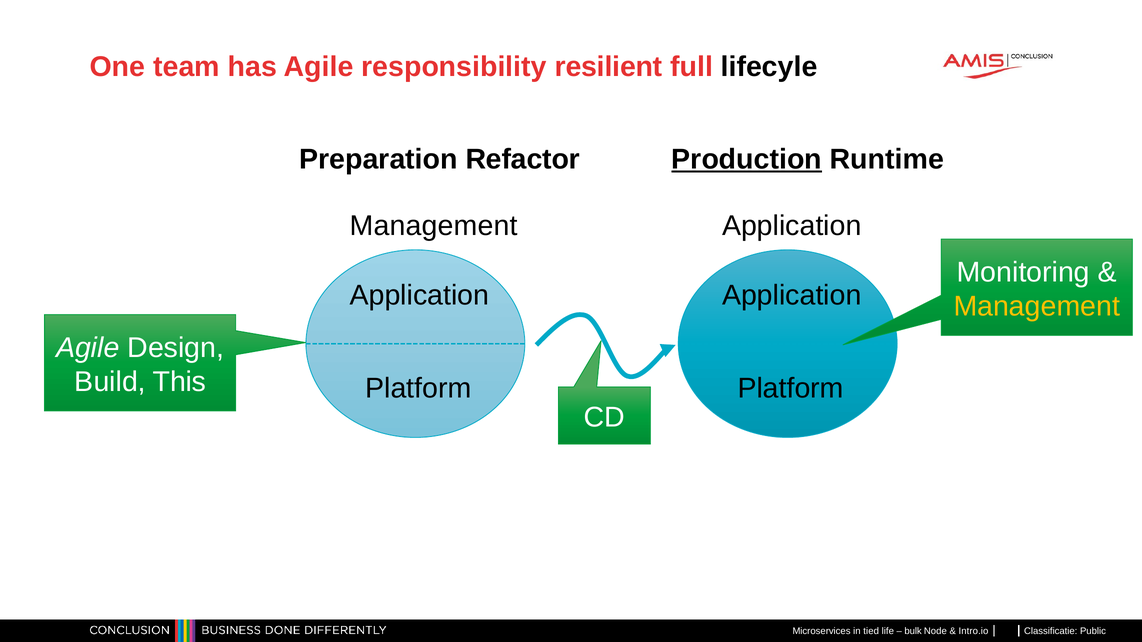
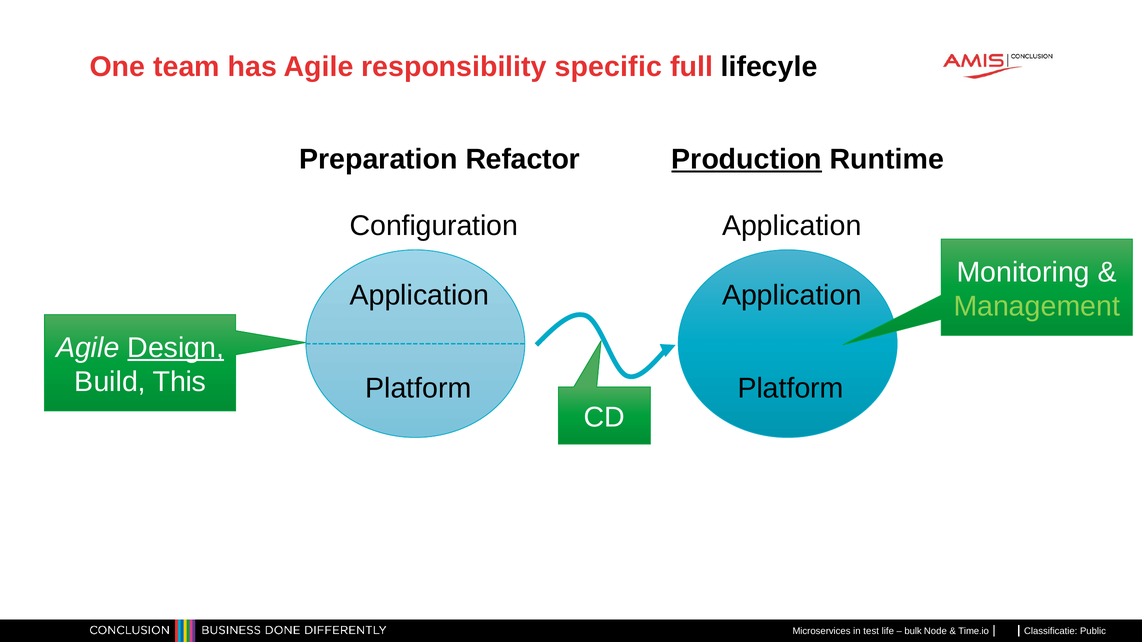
resilient: resilient -> specific (608, 67)
Management: Management -> Configuration (434, 226)
Management colour: yellow -> light green (1037, 307)
Design underline: none -> present (176, 348)
tied: tied -> test (871, 631)
Intro.io: Intro.io -> Time.io (974, 631)
